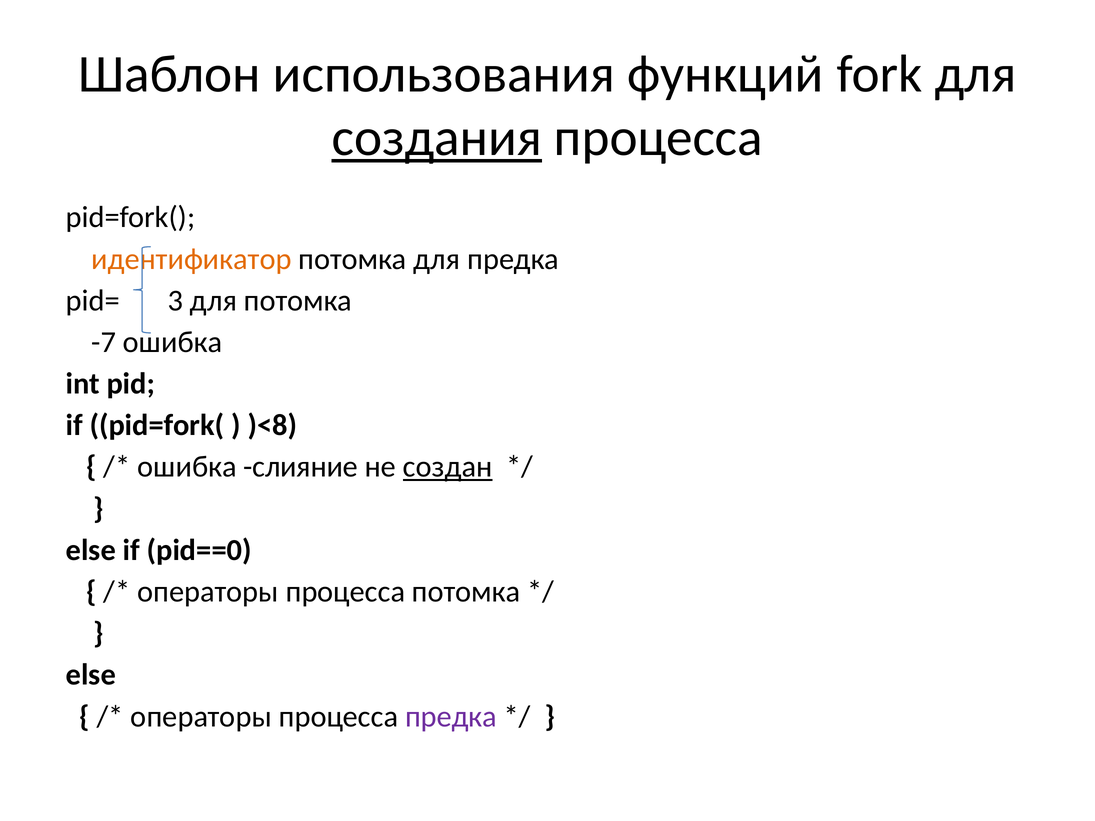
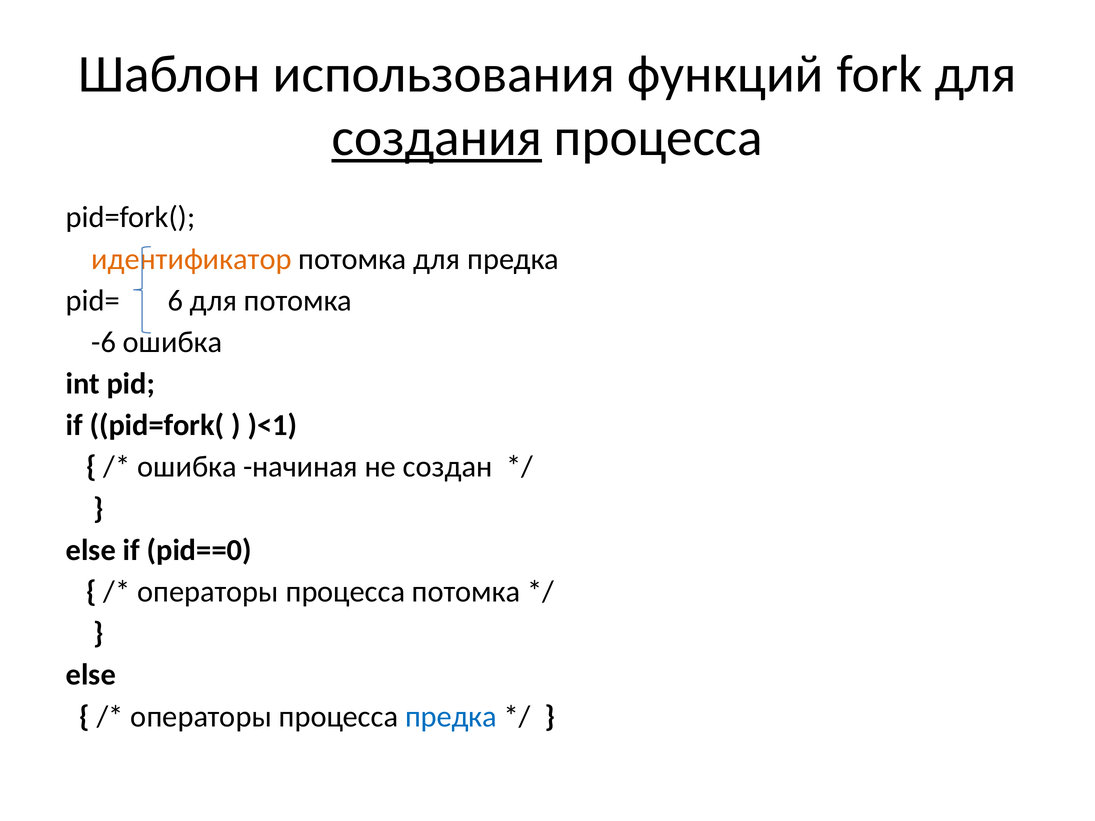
3: 3 -> 6 (175, 301)
-7: -7 -> -6 (104, 342)
)<8: )<8 -> )<1 (272, 425)
слияние: слияние -> начиная (301, 467)
создан underline: present -> none (448, 467)
предка colour: purple -> blue (451, 717)
